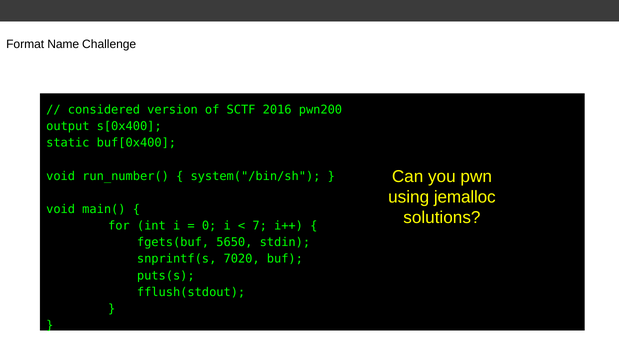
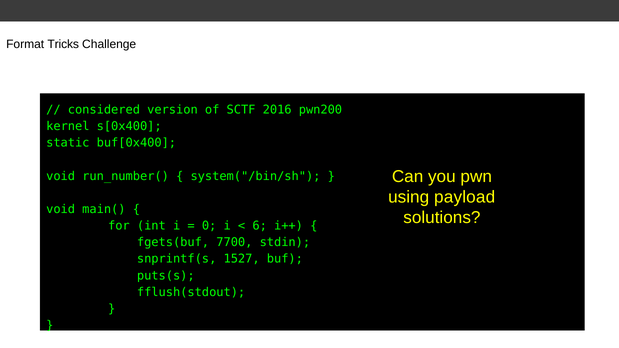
Name: Name -> Tricks (63, 44)
output: output -> kernel (68, 126)
jemalloc: jemalloc -> payload (465, 197)
7: 7 -> 6 (260, 226)
5650: 5650 -> 7700 (234, 243)
7020: 7020 -> 1527 (242, 259)
